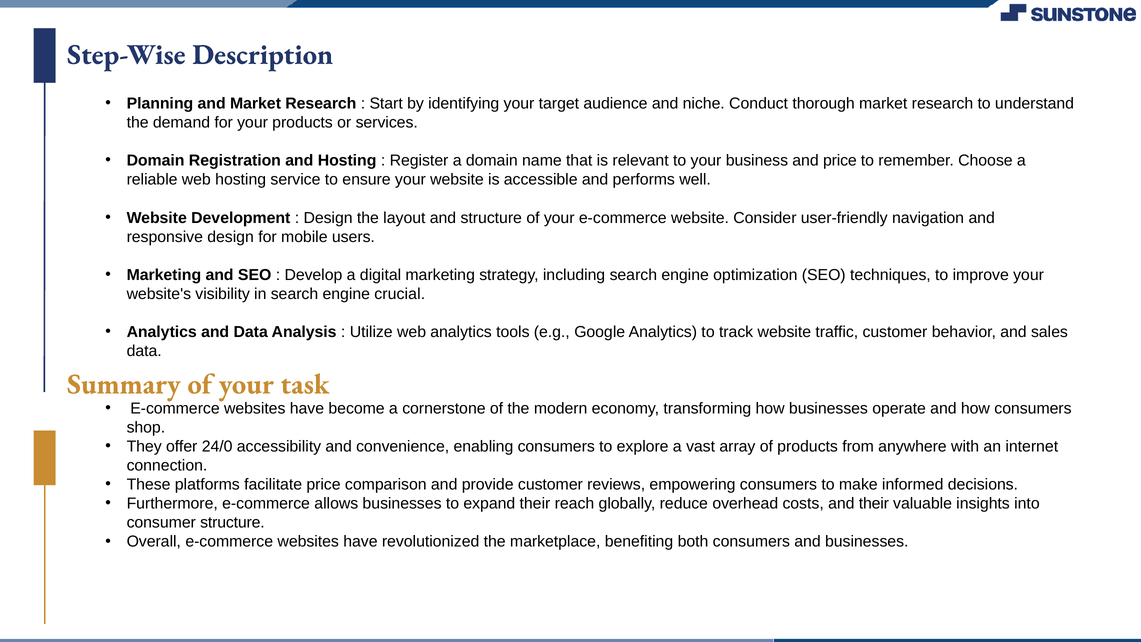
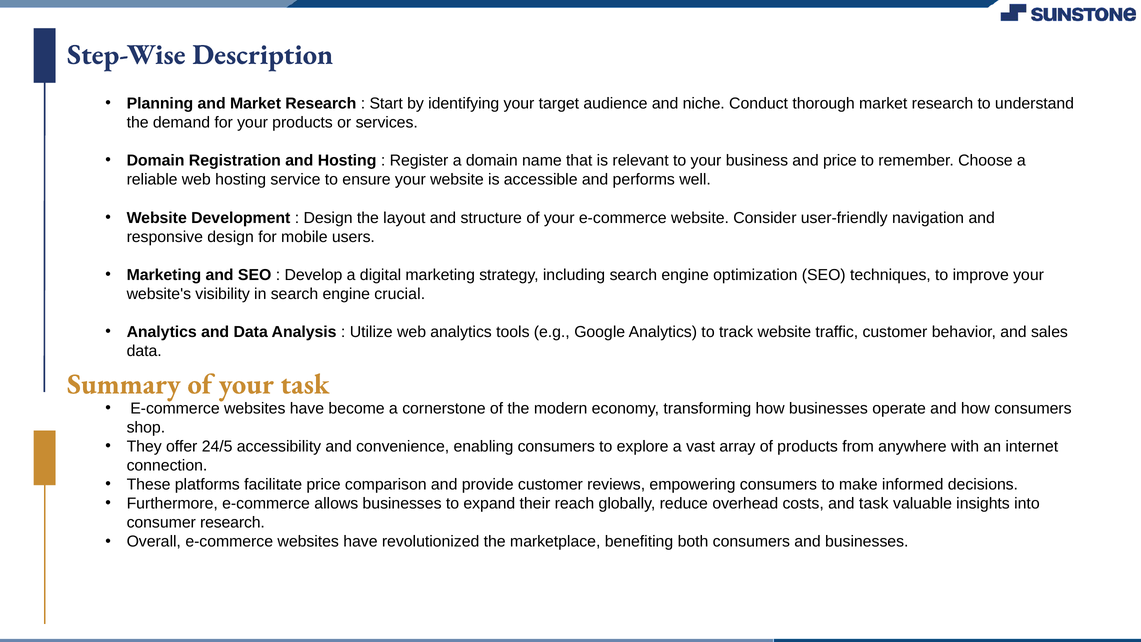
24/0: 24/0 -> 24/5 (217, 446)
and their: their -> task (874, 503)
consumer structure: structure -> research (232, 523)
